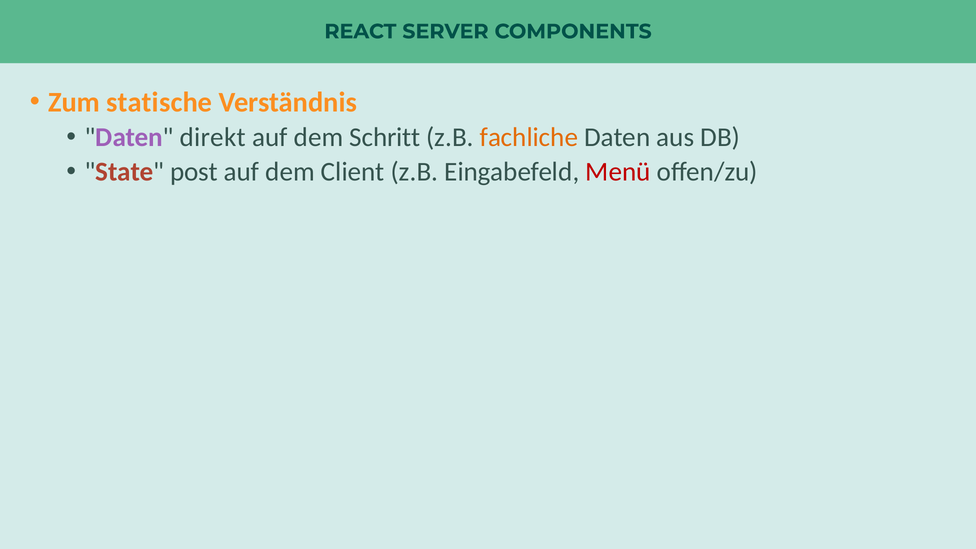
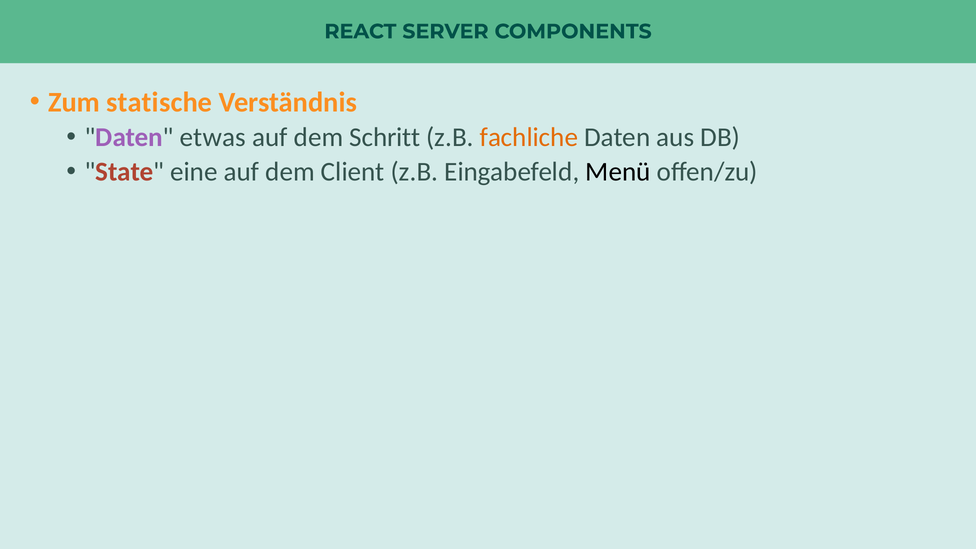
direkt: direkt -> etwas (213, 137)
post: post -> eine (194, 172)
Menü colour: red -> black (618, 172)
